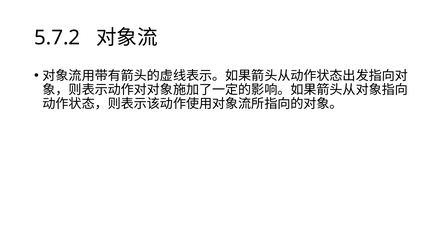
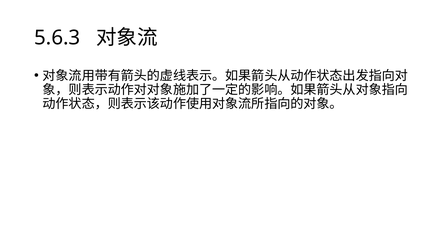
5.7.2: 5.7.2 -> 5.6.3 (57, 38)
